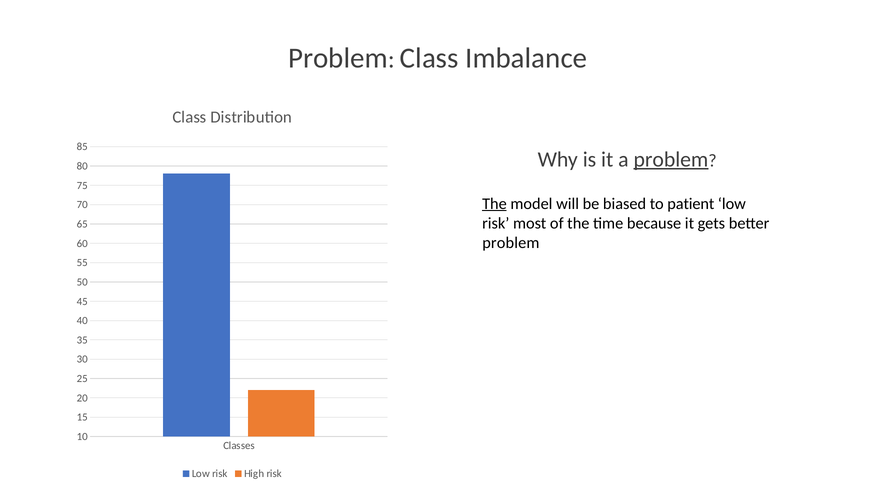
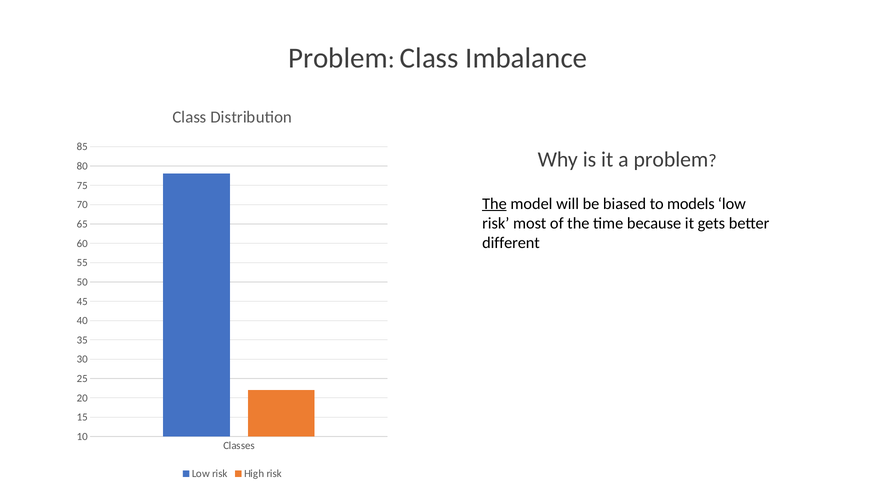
problem underline: present -> none (671, 159)
patient: patient -> models (691, 203)
problem: problem -> different (511, 243)
